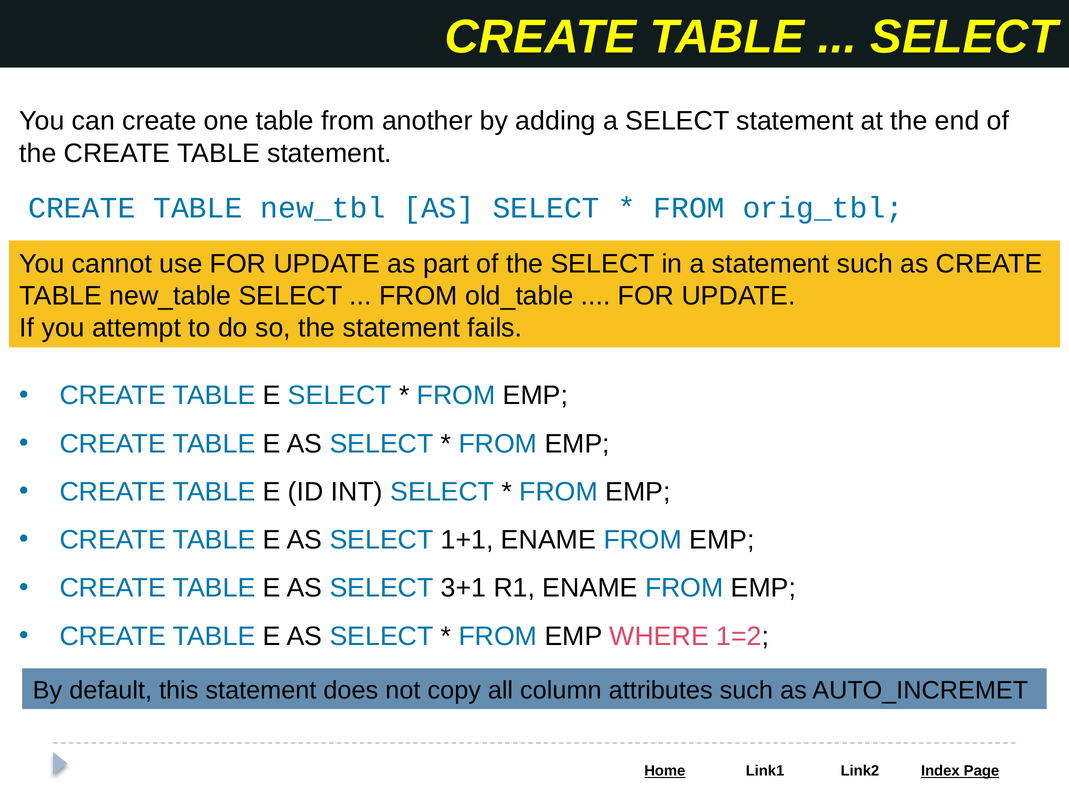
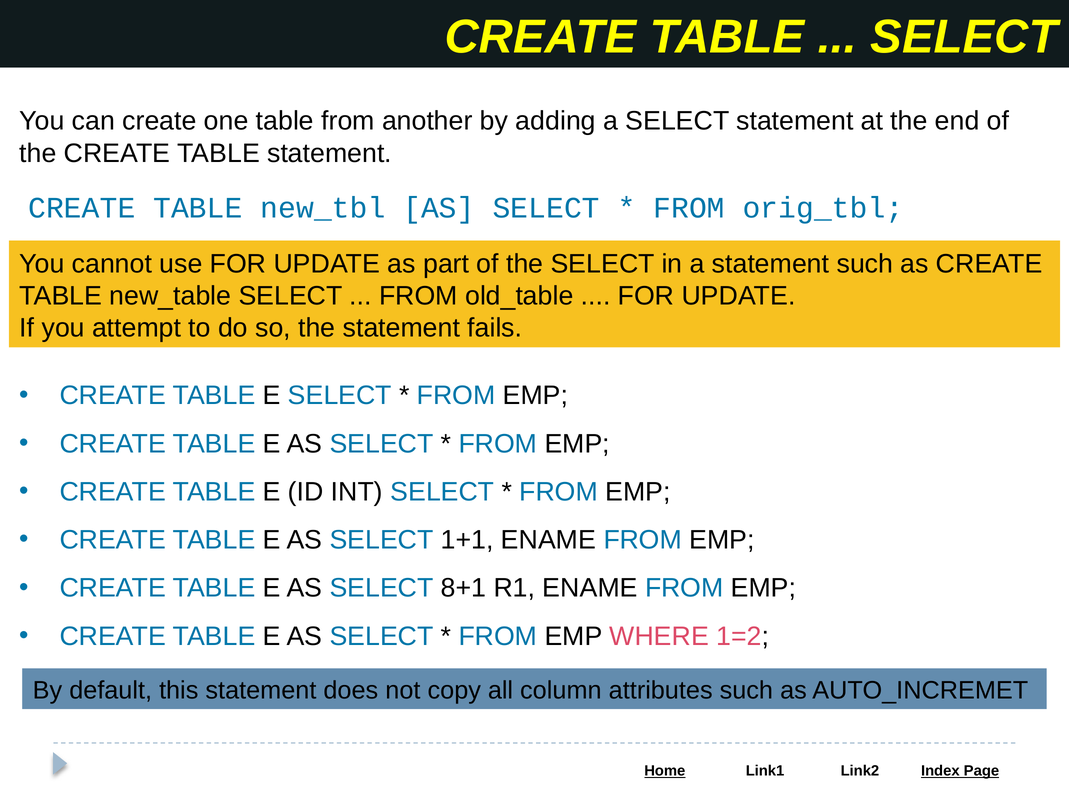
3+1: 3+1 -> 8+1 (463, 588)
